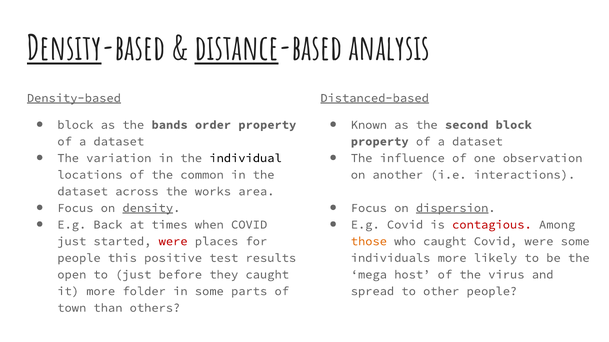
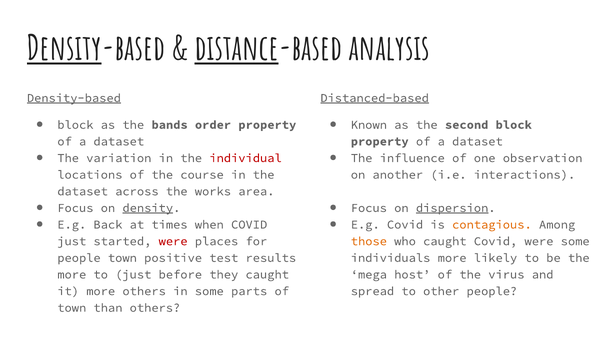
individual colour: black -> red (246, 158)
common: common -> course (202, 175)
contagious colour: red -> orange (492, 225)
people this: this -> town (122, 258)
open: open -> more (72, 275)
more folder: folder -> others (144, 292)
